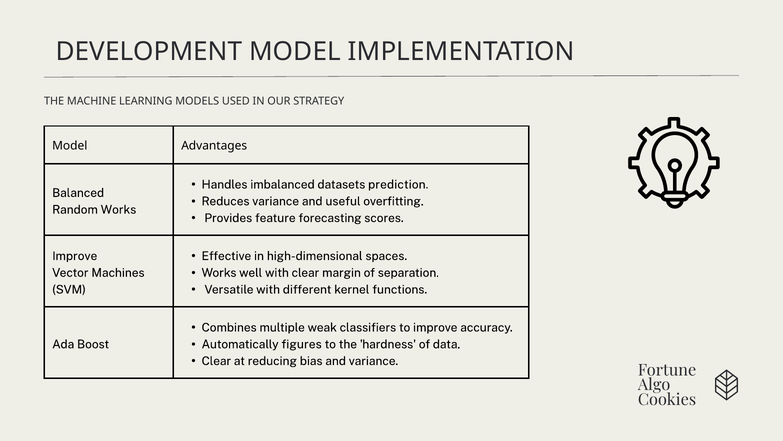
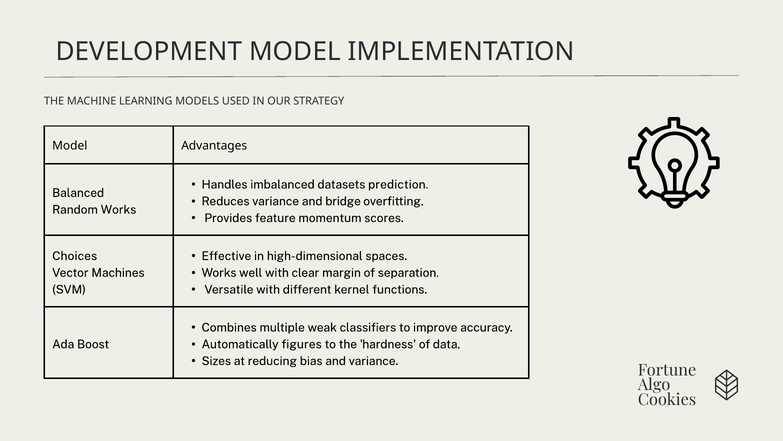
useful: useful -> bridge (343, 201)
forecasting: forecasting -> momentum (330, 218)
Improve: Improve -> Choices (75, 256)
Clear: Clear -> Sizes (216, 361)
